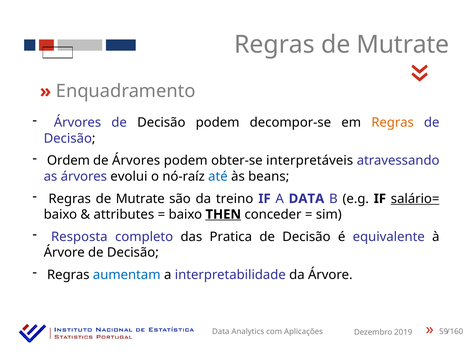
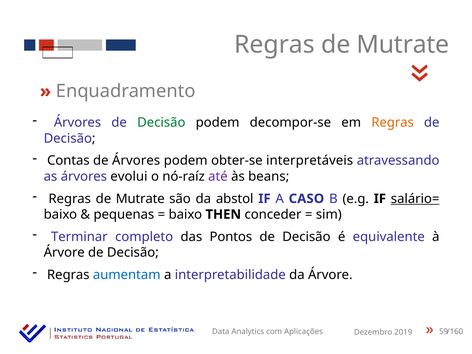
Decisão colour: black -> green (161, 123)
Ordem: Ordem -> Contas (68, 161)
até colour: blue -> purple (218, 176)
treino: treino -> abstol (235, 199)
A DATA: DATA -> CASO (306, 199)
attributes: attributes -> pequenas (124, 214)
THEN underline: present -> none (223, 214)
Resposta: Resposta -> Terminar (79, 237)
Pratica: Pratica -> Pontos (231, 237)
